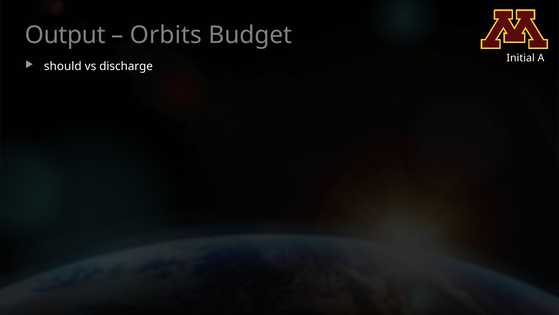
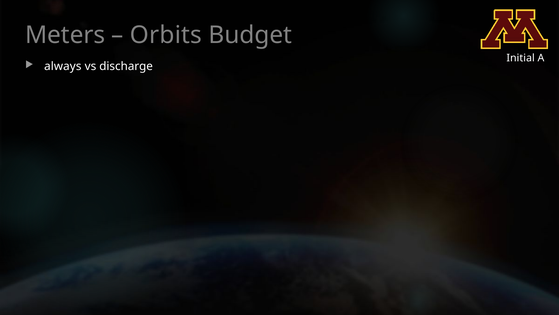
Output: Output -> Meters (65, 35)
should: should -> always (63, 66)
